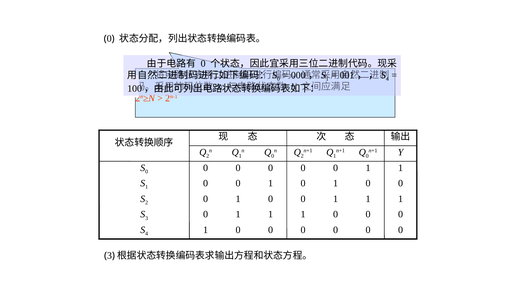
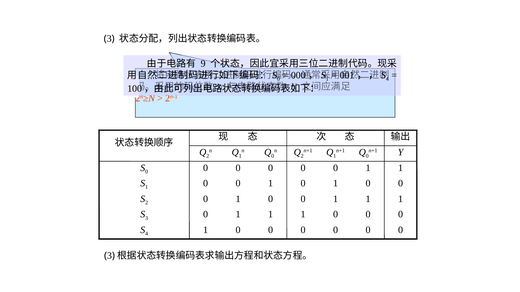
0: 0 -> 3 (109, 39)
0: 0 -> 9 (203, 64)
